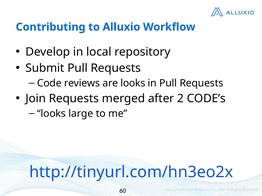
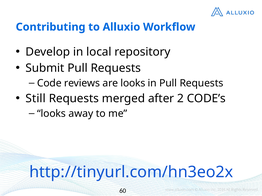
Join: Join -> Still (36, 99)
large: large -> away (81, 114)
